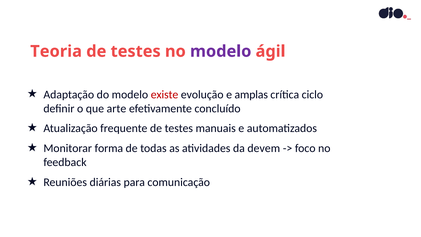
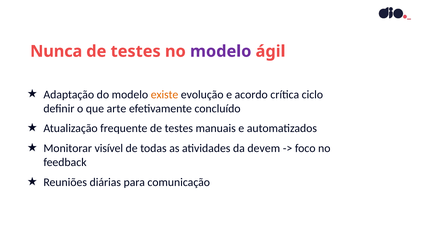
Teoria: Teoria -> Nunca (56, 51)
existe colour: red -> orange (165, 94)
amplas: amplas -> acordo (251, 94)
forma: forma -> visível (109, 148)
